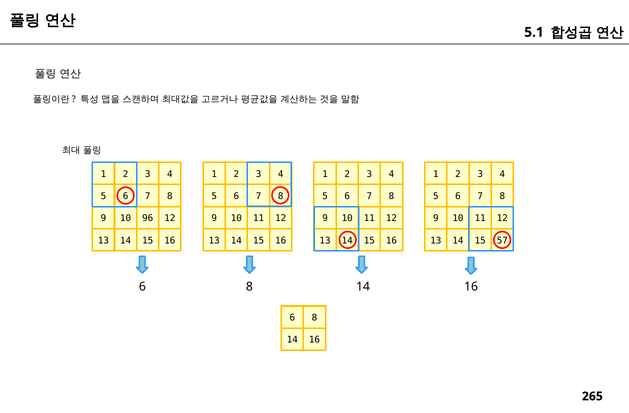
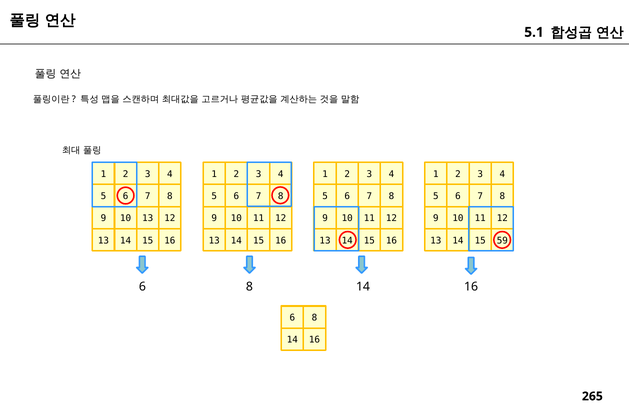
10 96: 96 -> 13 (148, 218)
57: 57 -> 59 (502, 241)
